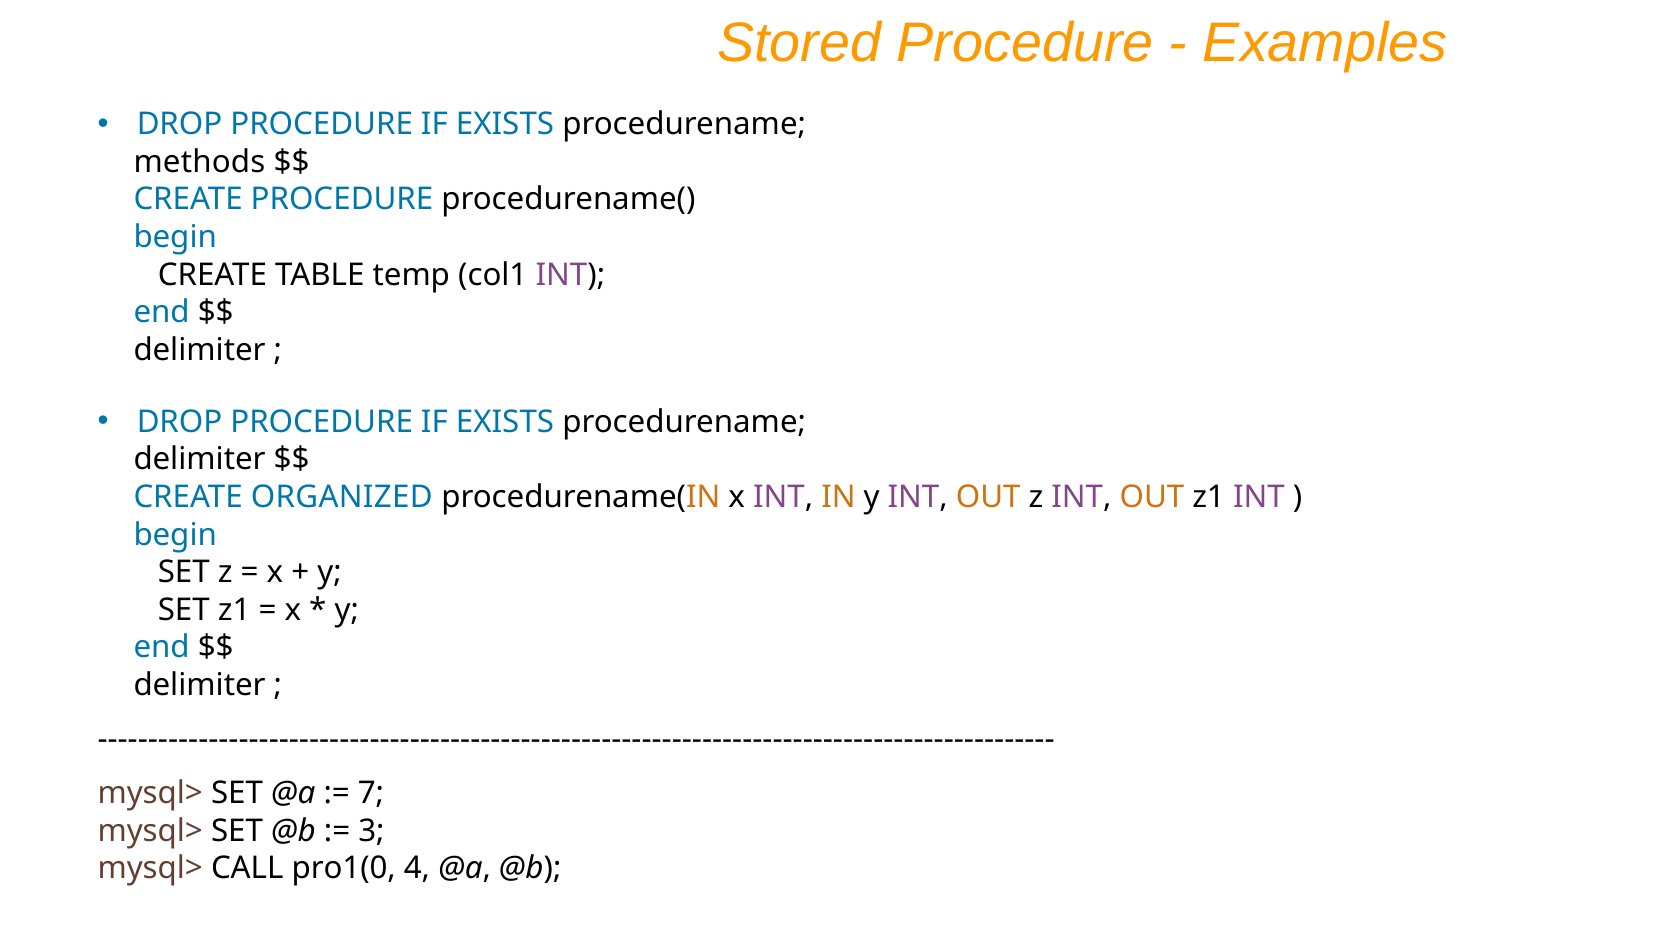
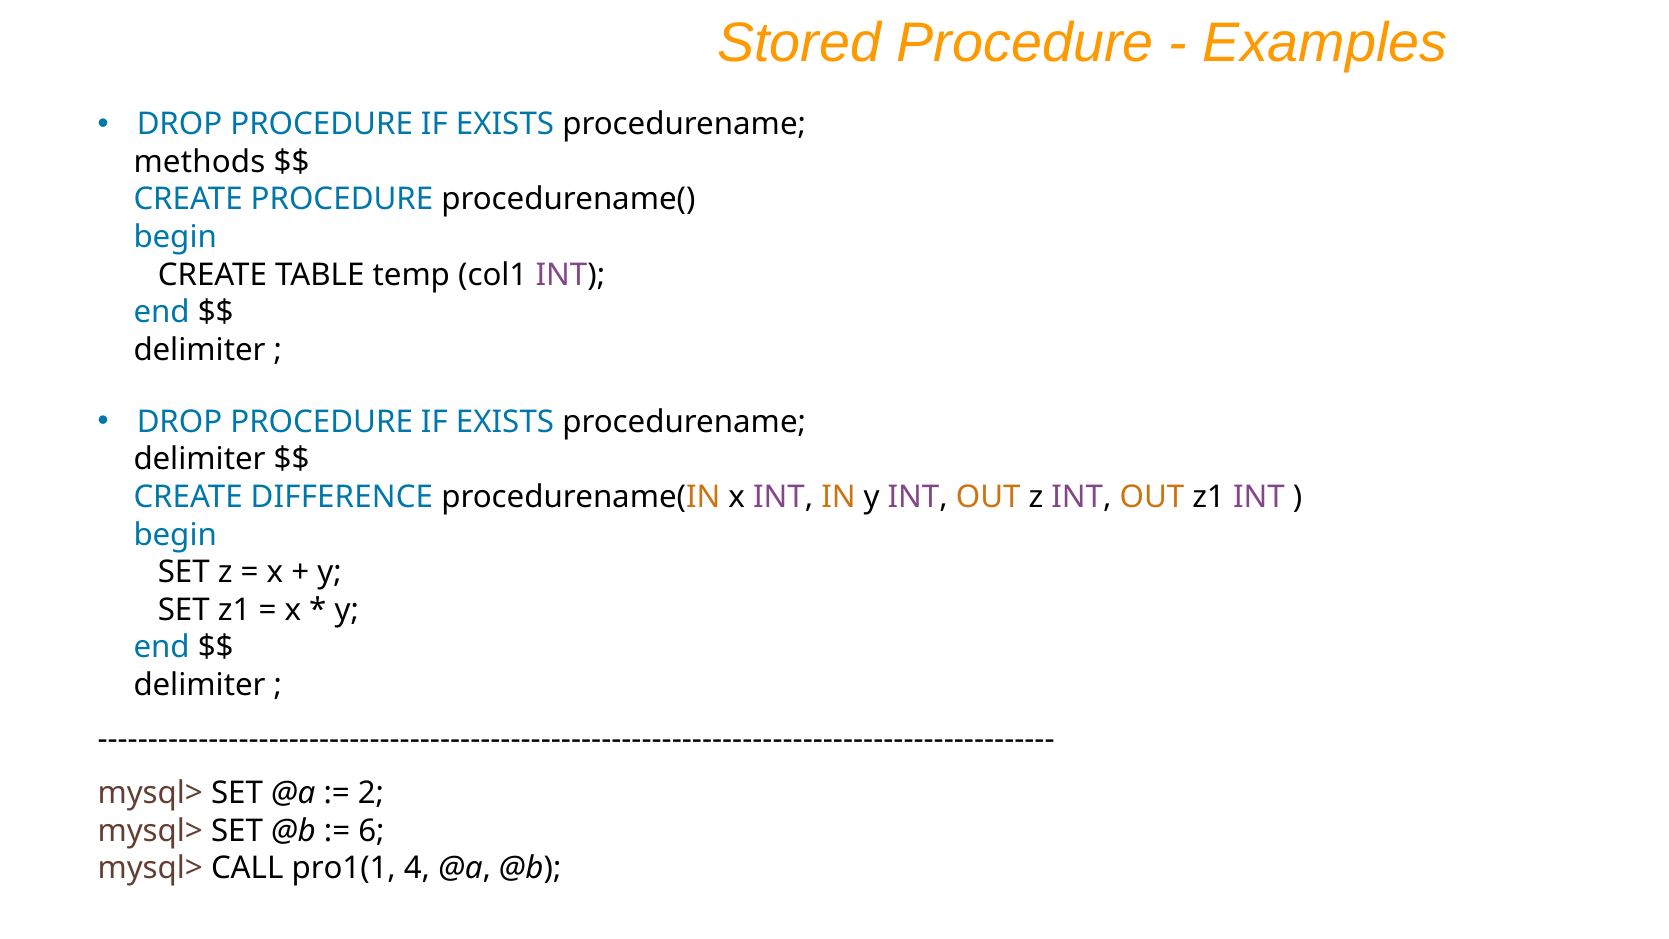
ORGANIZED: ORGANIZED -> DIFFERENCE (342, 497)
7: 7 -> 2 (371, 793)
3: 3 -> 6 (371, 831)
pro1(0: pro1(0 -> pro1(1 (344, 868)
